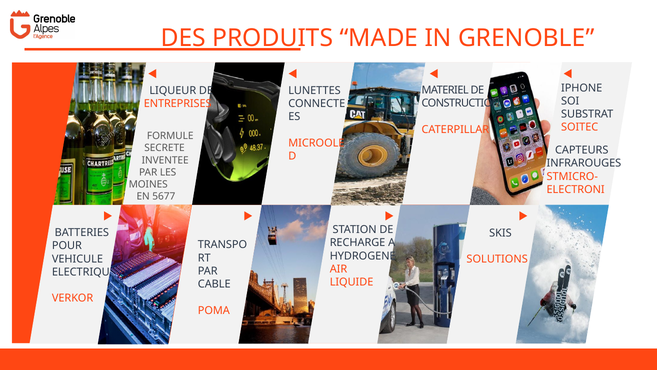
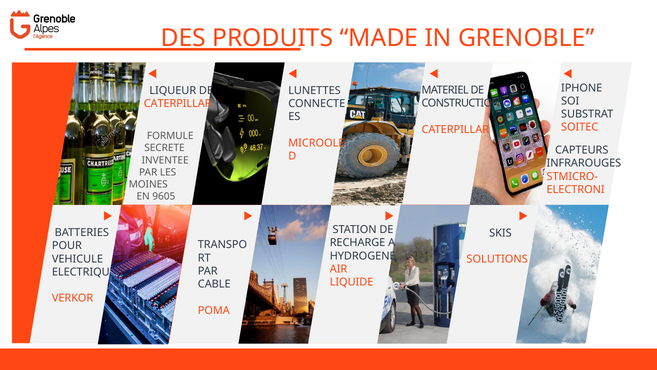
ENTREPRISES: ENTREPRISES -> CATERPILLAR (178, 103)
5677: 5677 -> 9605 (164, 196)
